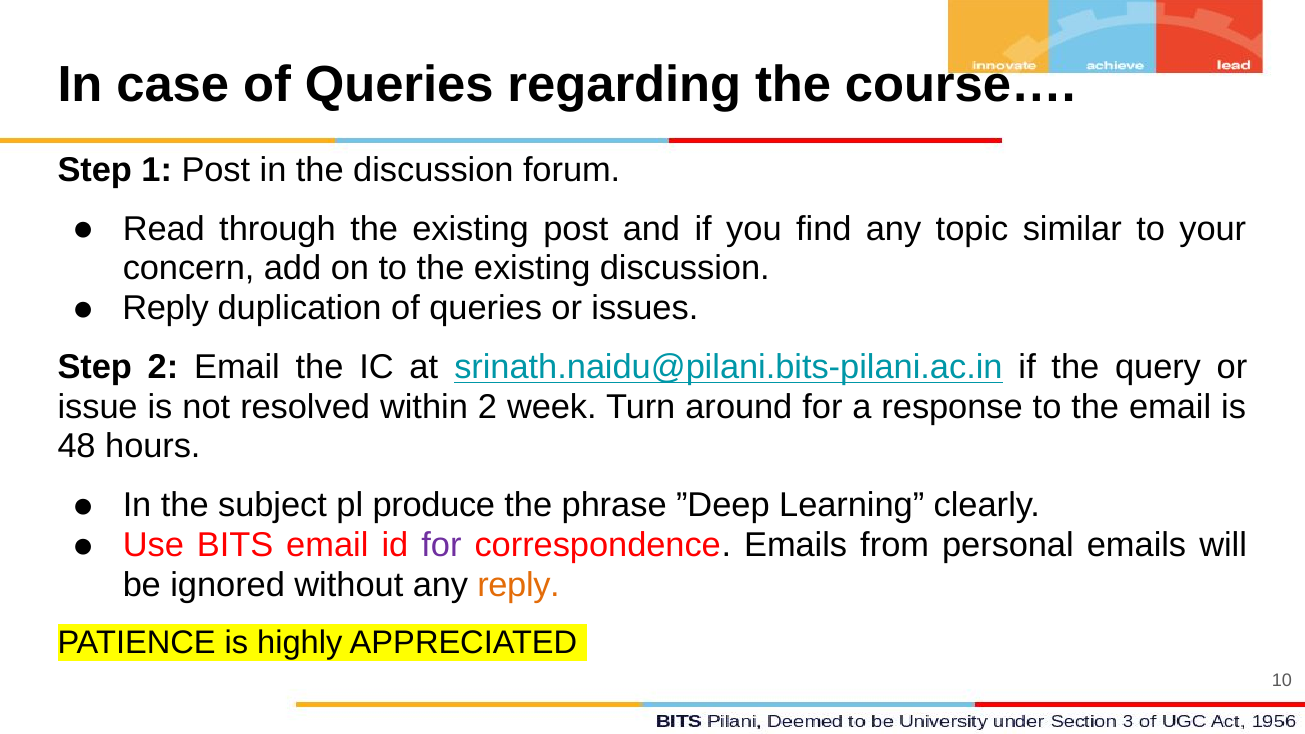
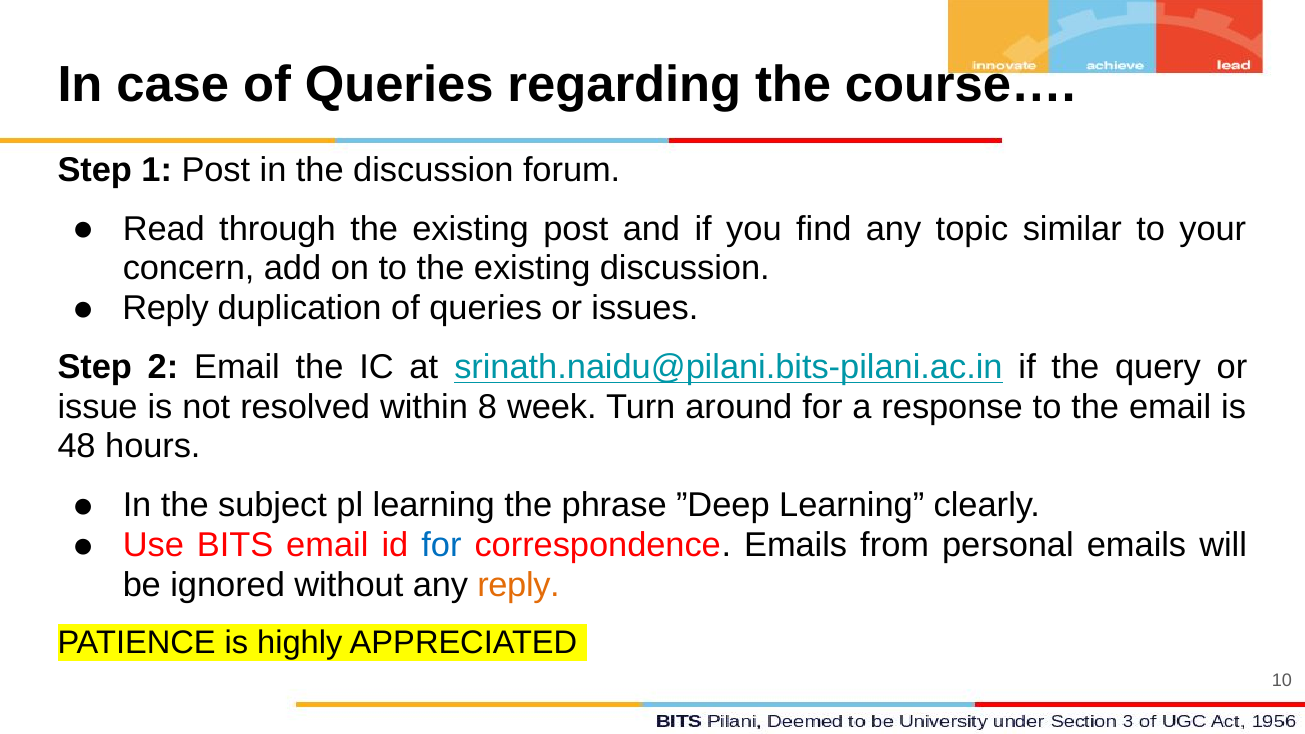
within 2: 2 -> 8 (488, 407)
pl produce: produce -> learning (434, 506)
for colour: purple -> blue (441, 545)
